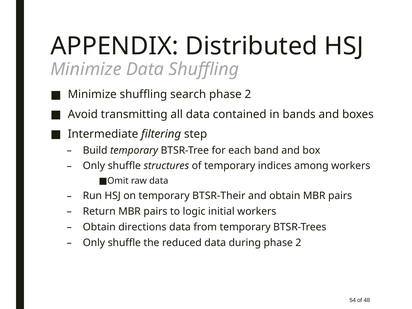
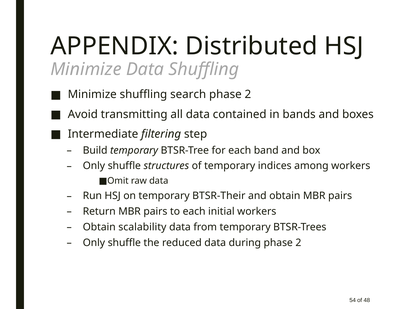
to logic: logic -> each (194, 211)
directions: directions -> scalability (142, 227)
